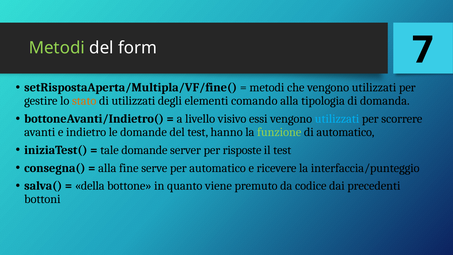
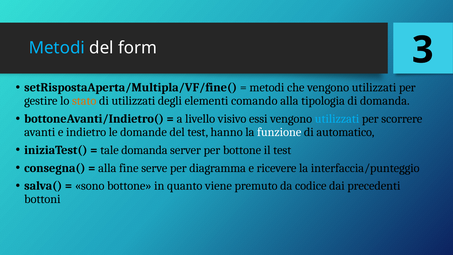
Metodi colour: light green -> light blue (57, 48)
7: 7 -> 3 (423, 50)
funzione colour: light green -> white (279, 132)
tale domande: domande -> domanda (144, 150)
per risposte: risposte -> bottone (242, 150)
per automatico: automatico -> diagramma (218, 168)
della: della -> sono (90, 186)
